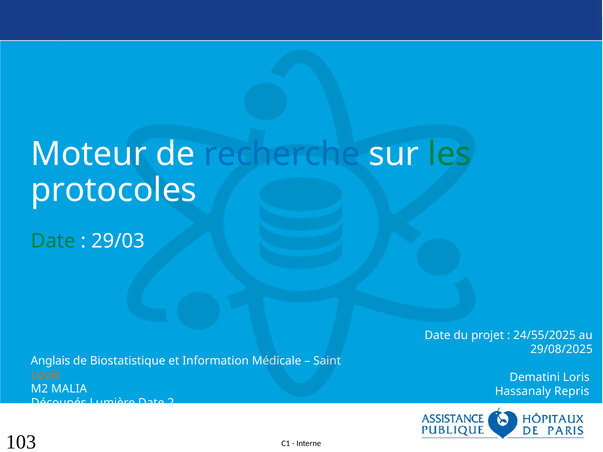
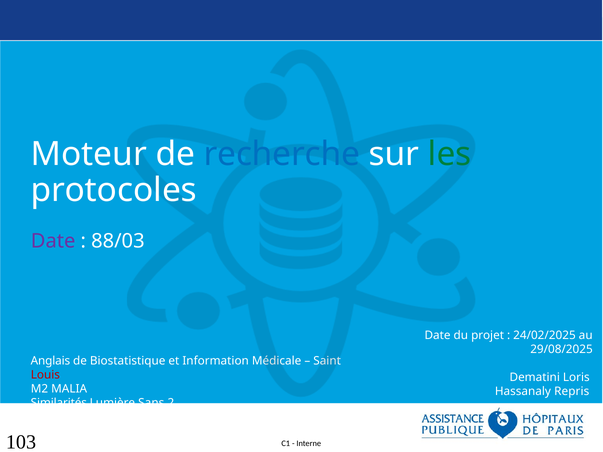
Date colour: green -> purple (53, 241)
29/03: 29/03 -> 88/03 (118, 241)
24/55/2025: 24/55/2025 -> 24/02/2025 (544, 335)
Louis colour: orange -> red (45, 375)
Découpés: Découpés -> Similarités (59, 403)
Lumière Date: Date -> Sans (151, 403)
